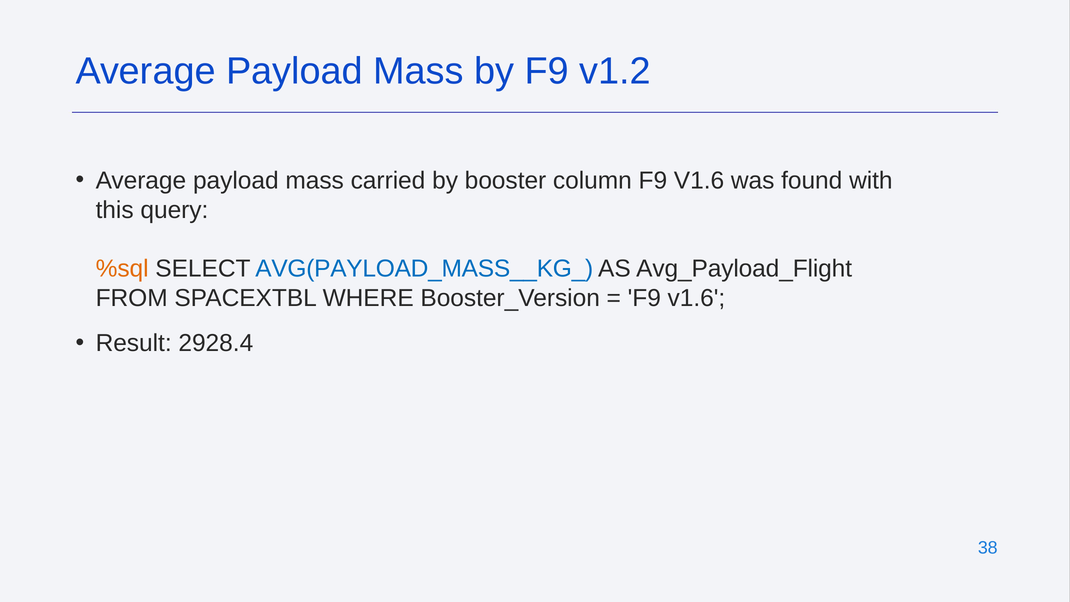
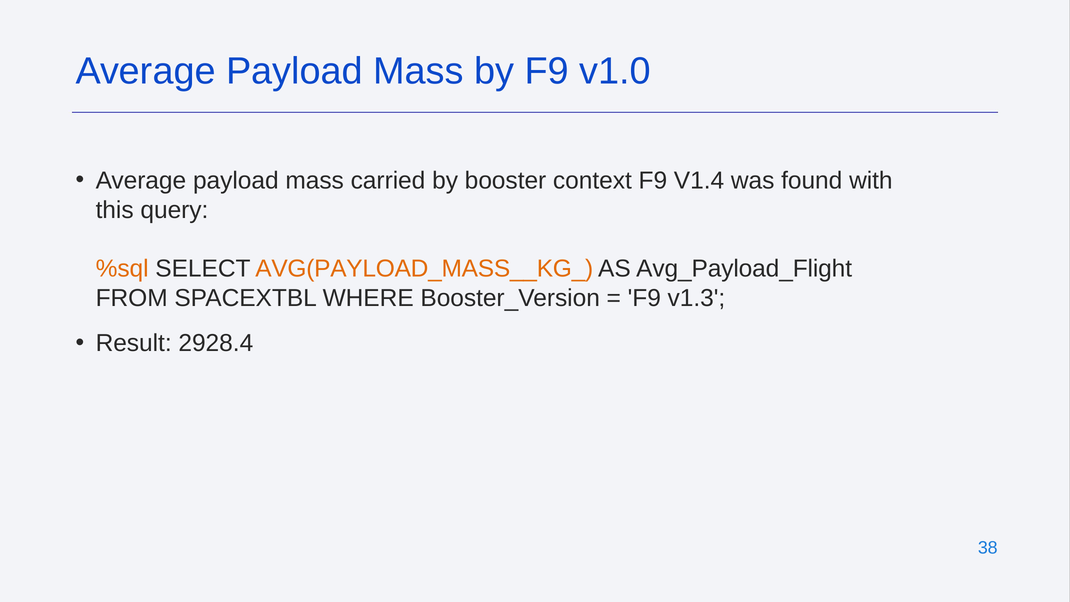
v1.2: v1.2 -> v1.0 (615, 71)
column: column -> context (592, 181)
V1.6: V1.6 -> V1.4 (699, 181)
AVG(PAYLOAD_MASS__KG_ colour: blue -> orange (424, 269)
v1.6: v1.6 -> v1.3 (696, 298)
